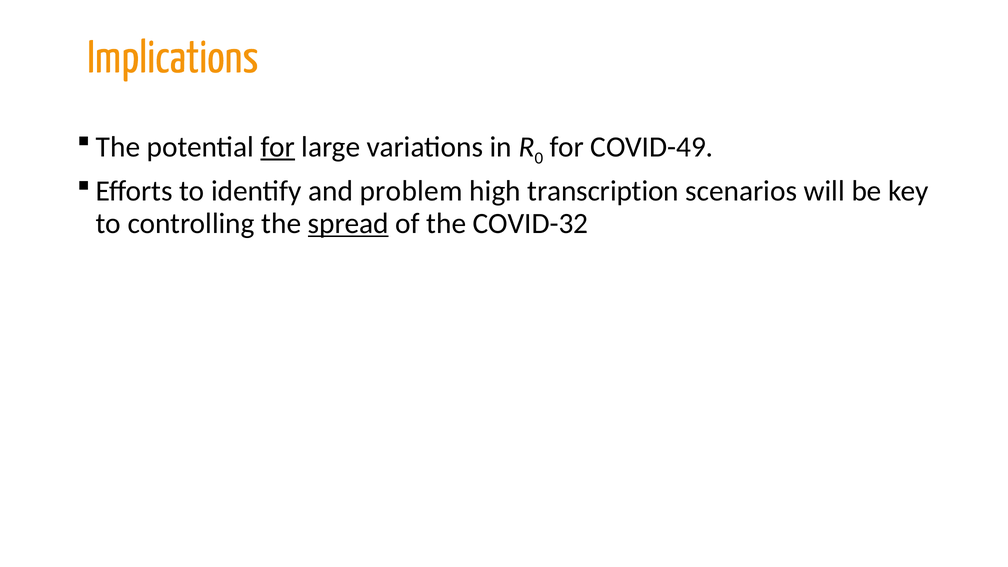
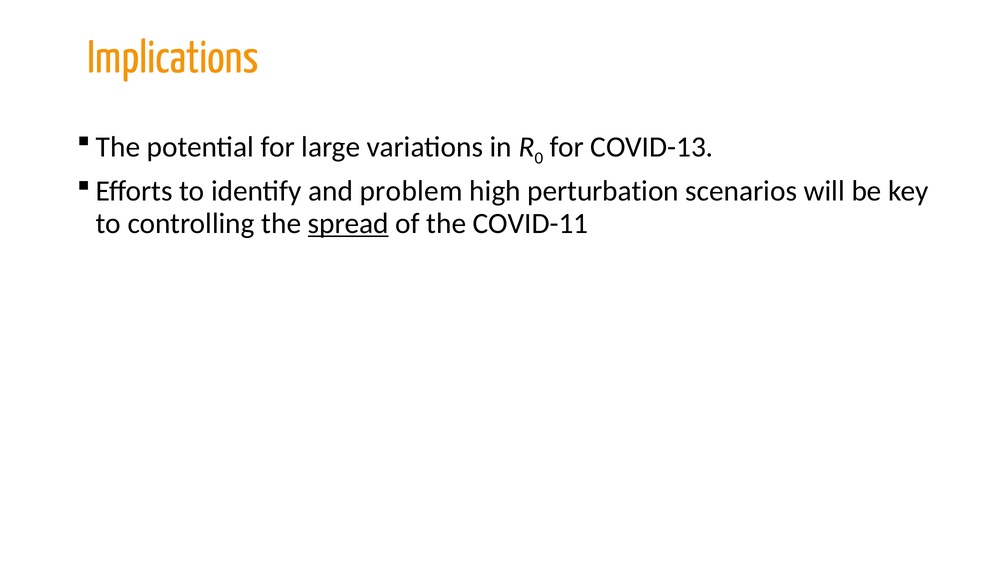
for underline: present -> none (278, 147)
COVID-49: COVID-49 -> COVID-13 (652, 147)
transcription: transcription -> perturbation (603, 191)
COVID-32: COVID-32 -> COVID-11 (530, 223)
